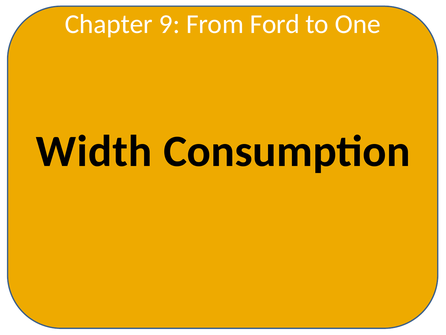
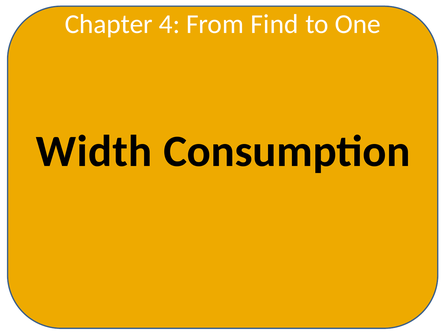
9: 9 -> 4 (169, 24)
Ford: Ford -> Find (274, 24)
